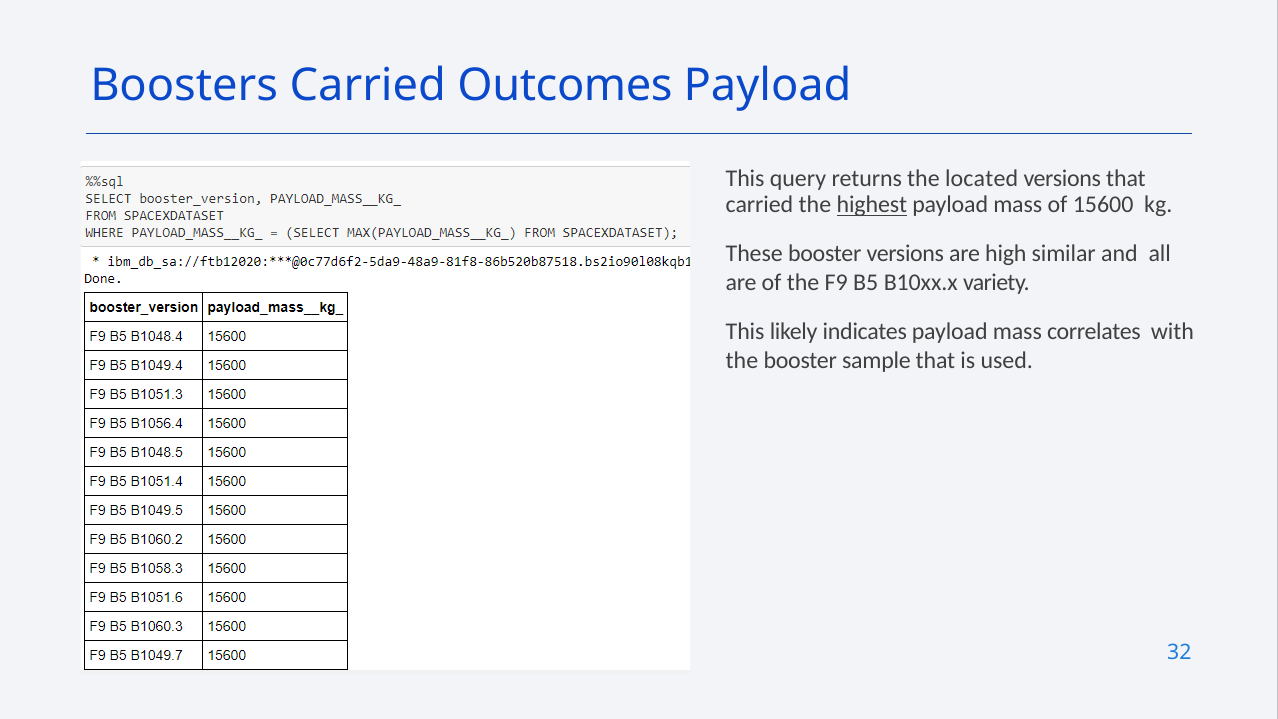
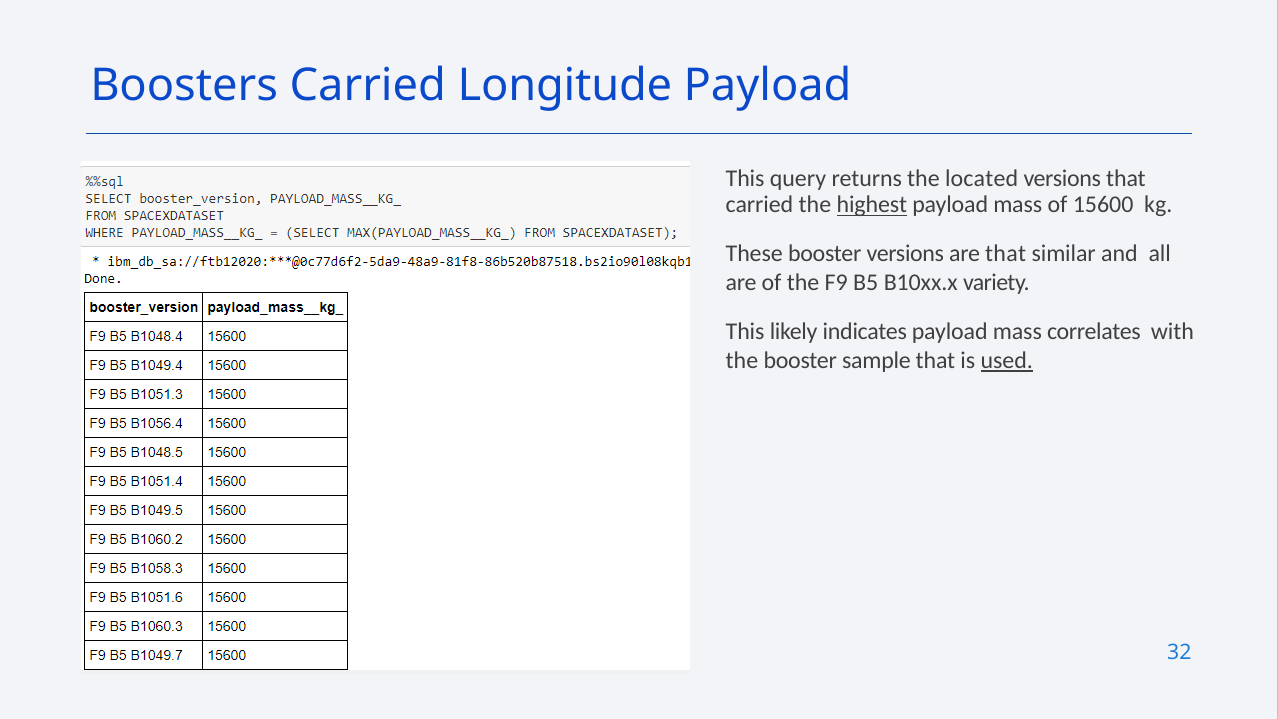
Outcomes: Outcomes -> Longitude (565, 85)
are high: high -> that (1006, 254)
used underline: none -> present (1007, 360)
